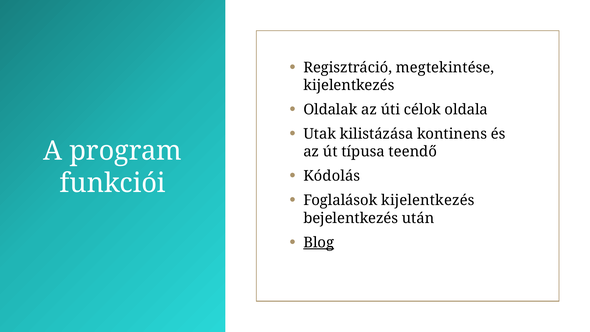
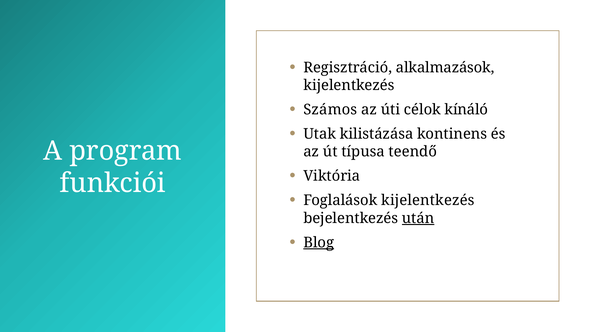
megtekintése: megtekintése -> alkalmazások (445, 68)
Oldalak: Oldalak -> Számos (330, 110)
oldala: oldala -> kínáló (466, 110)
Kódolás: Kódolás -> Viktória (332, 176)
után underline: none -> present (418, 218)
